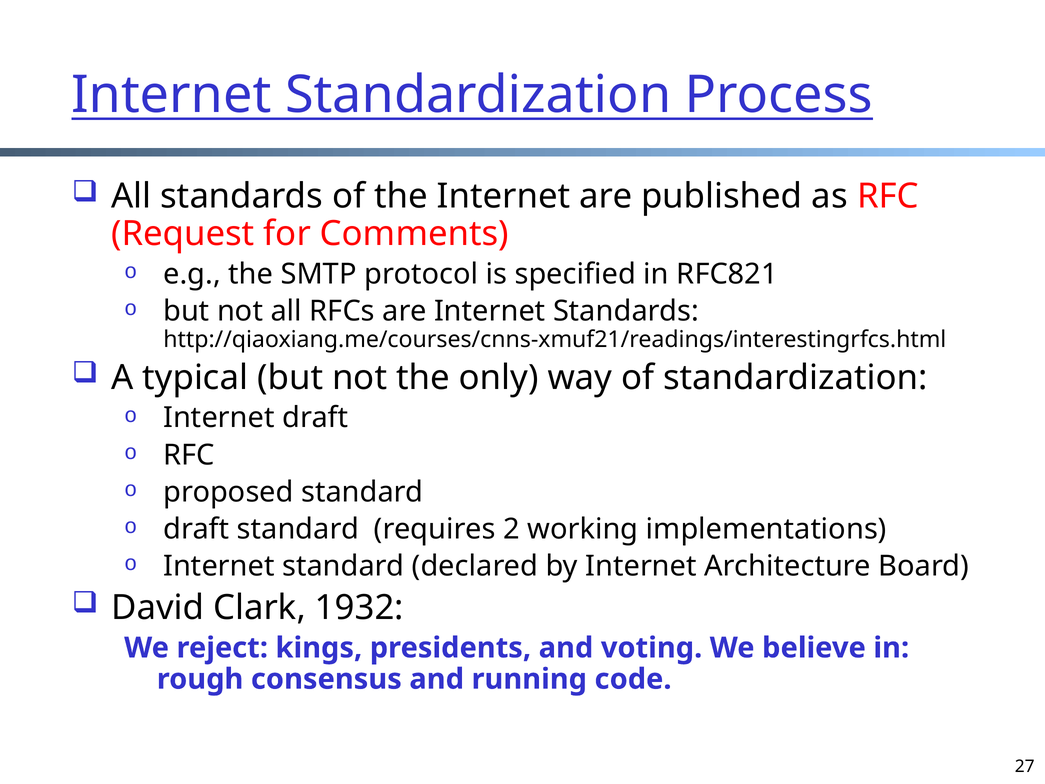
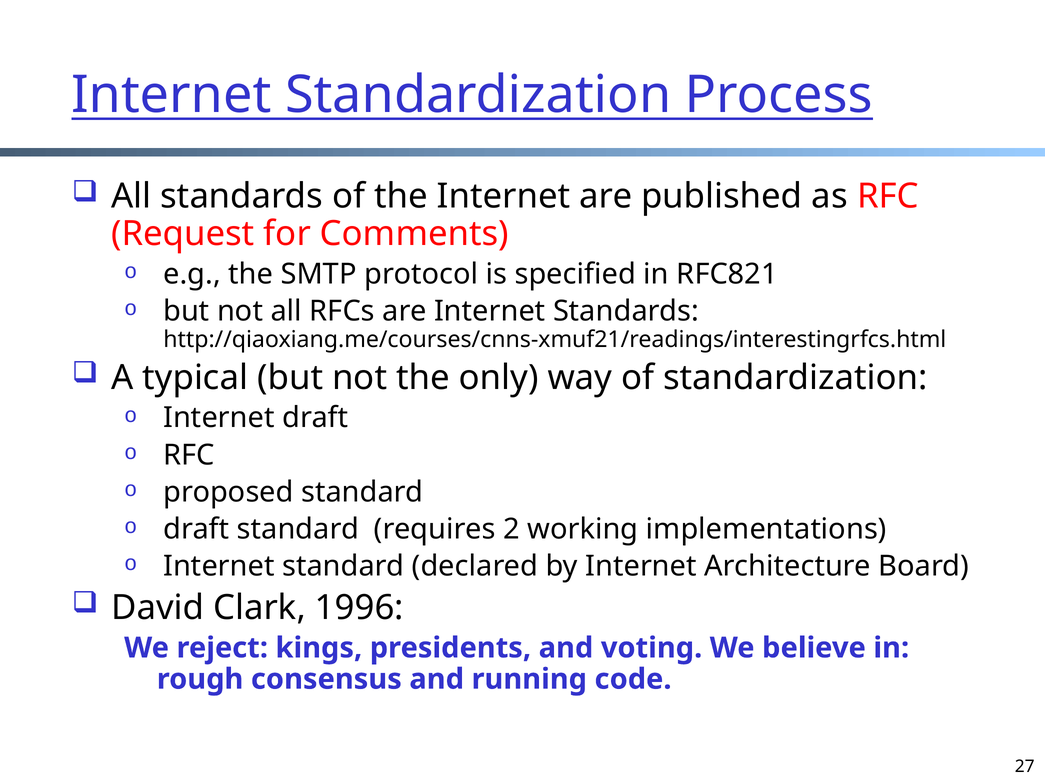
1932: 1932 -> 1996 (359, 608)
